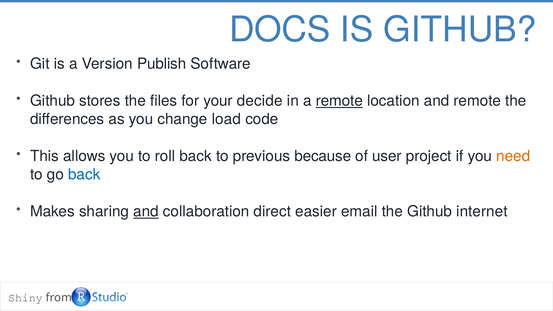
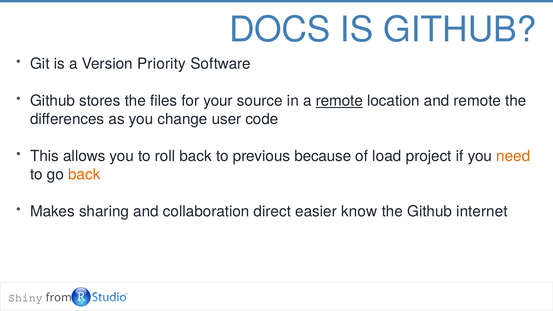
Publish: Publish -> Priority (162, 64)
decide: decide -> source (260, 101)
load: load -> user (226, 119)
user: user -> load (387, 156)
back colour: blue -> orange (84, 175)
and underline: present -> none (146, 212)
email: email -> know (359, 212)
